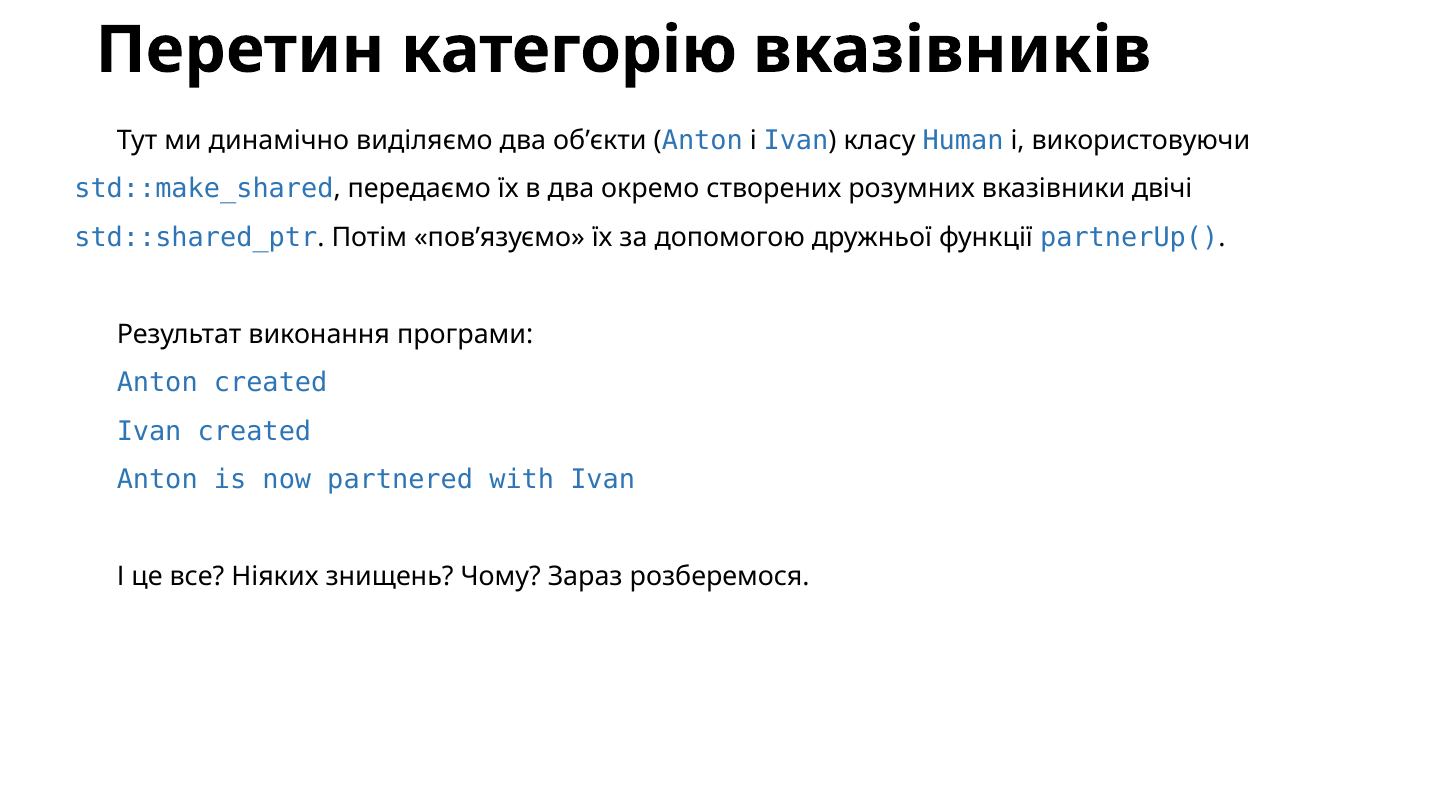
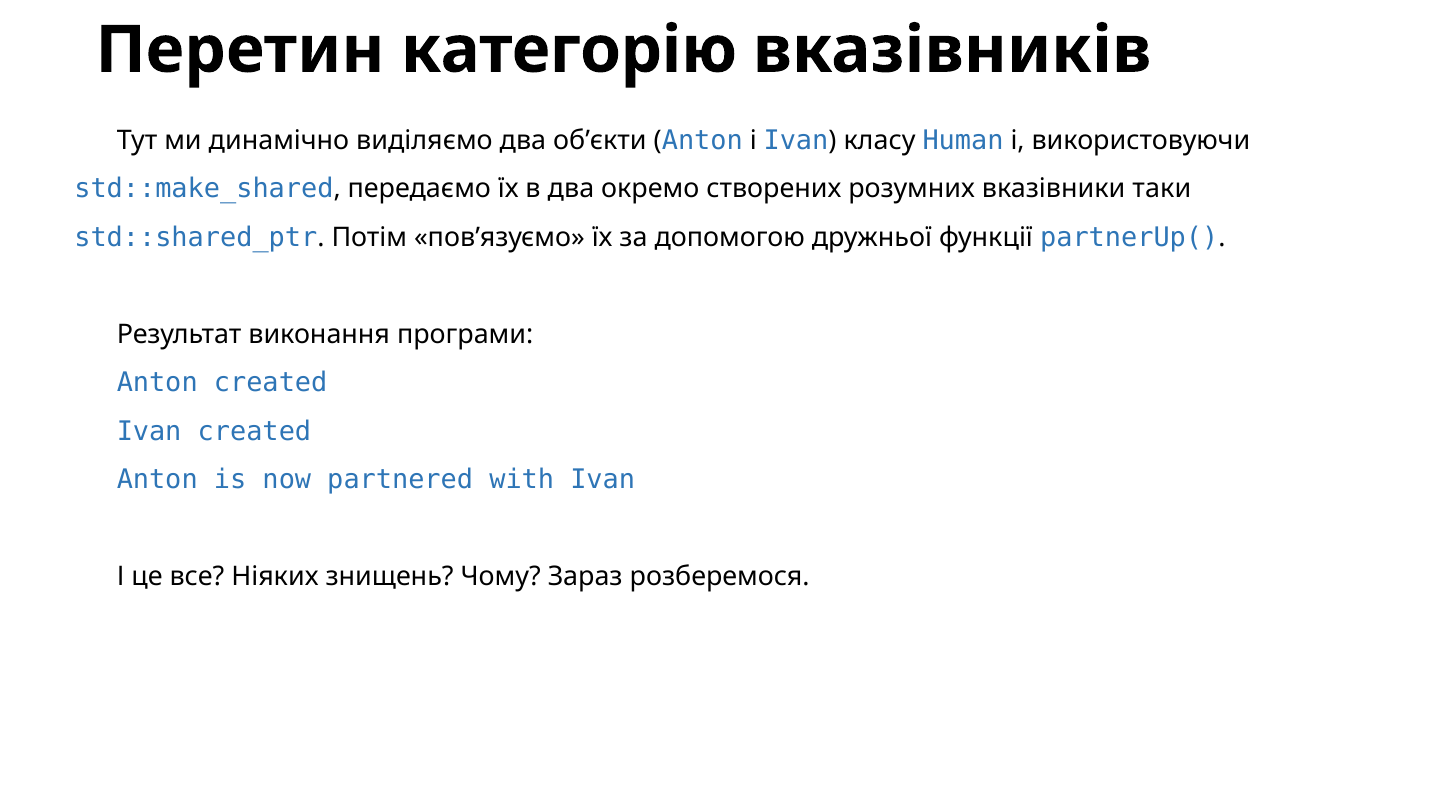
двічі: двічі -> таки (1162, 189)
